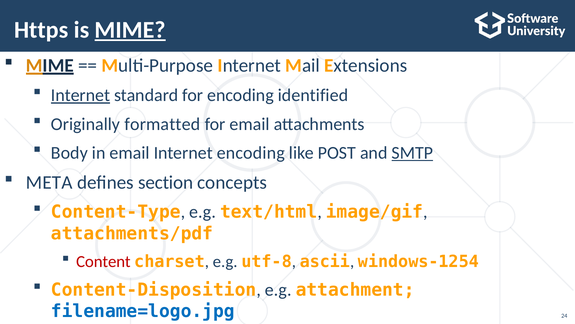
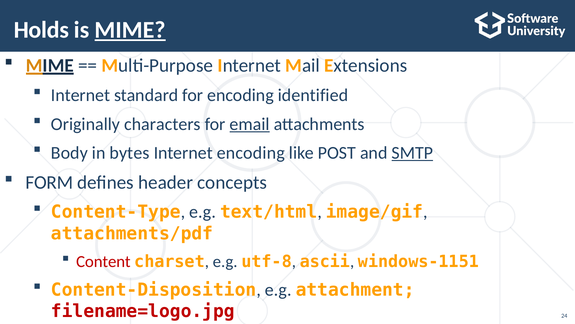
Https: Https -> Holds (41, 30)
Internet underline: present -> none (81, 95)
formatted: formatted -> characters (162, 124)
email underline: none -> present (250, 124)
in email: email -> bytes (129, 153)
META: META -> FORM (49, 182)
section: section -> header (166, 182)
windows-1254: windows-1254 -> windows-1151 (418, 261)
filename=logo.jpg colour: blue -> red (143, 311)
